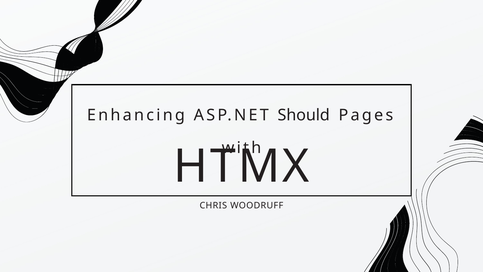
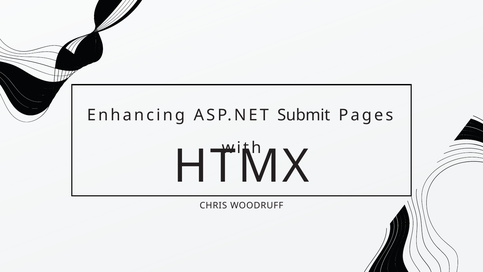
Should: Should -> Submit (304, 115)
